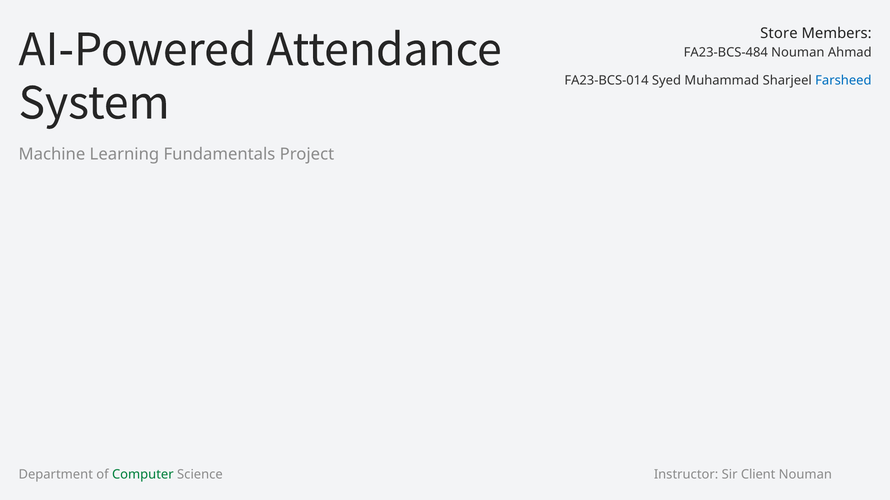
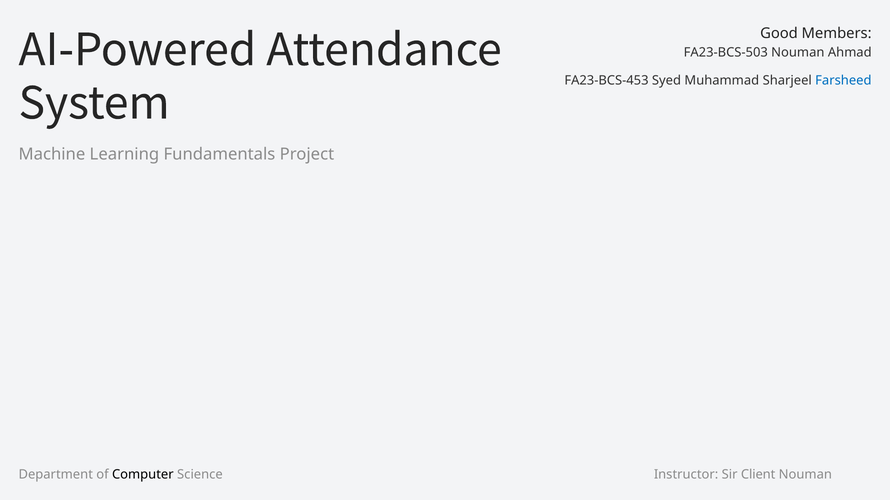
Store: Store -> Good (779, 33)
FA23-BCS-484: FA23-BCS-484 -> FA23-BCS-503 (726, 52)
FA23-BCS-014: FA23-BCS-014 -> FA23-BCS-453 (607, 80)
Computer colour: green -> black (143, 475)
